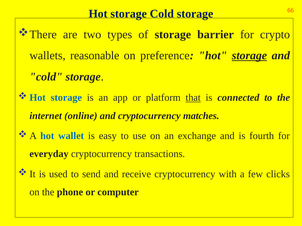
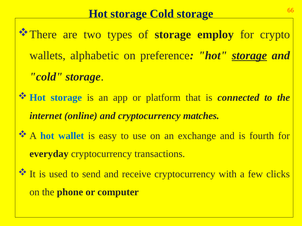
barrier: barrier -> employ (216, 35)
reasonable: reasonable -> alphabetic (95, 56)
that underline: present -> none (193, 98)
